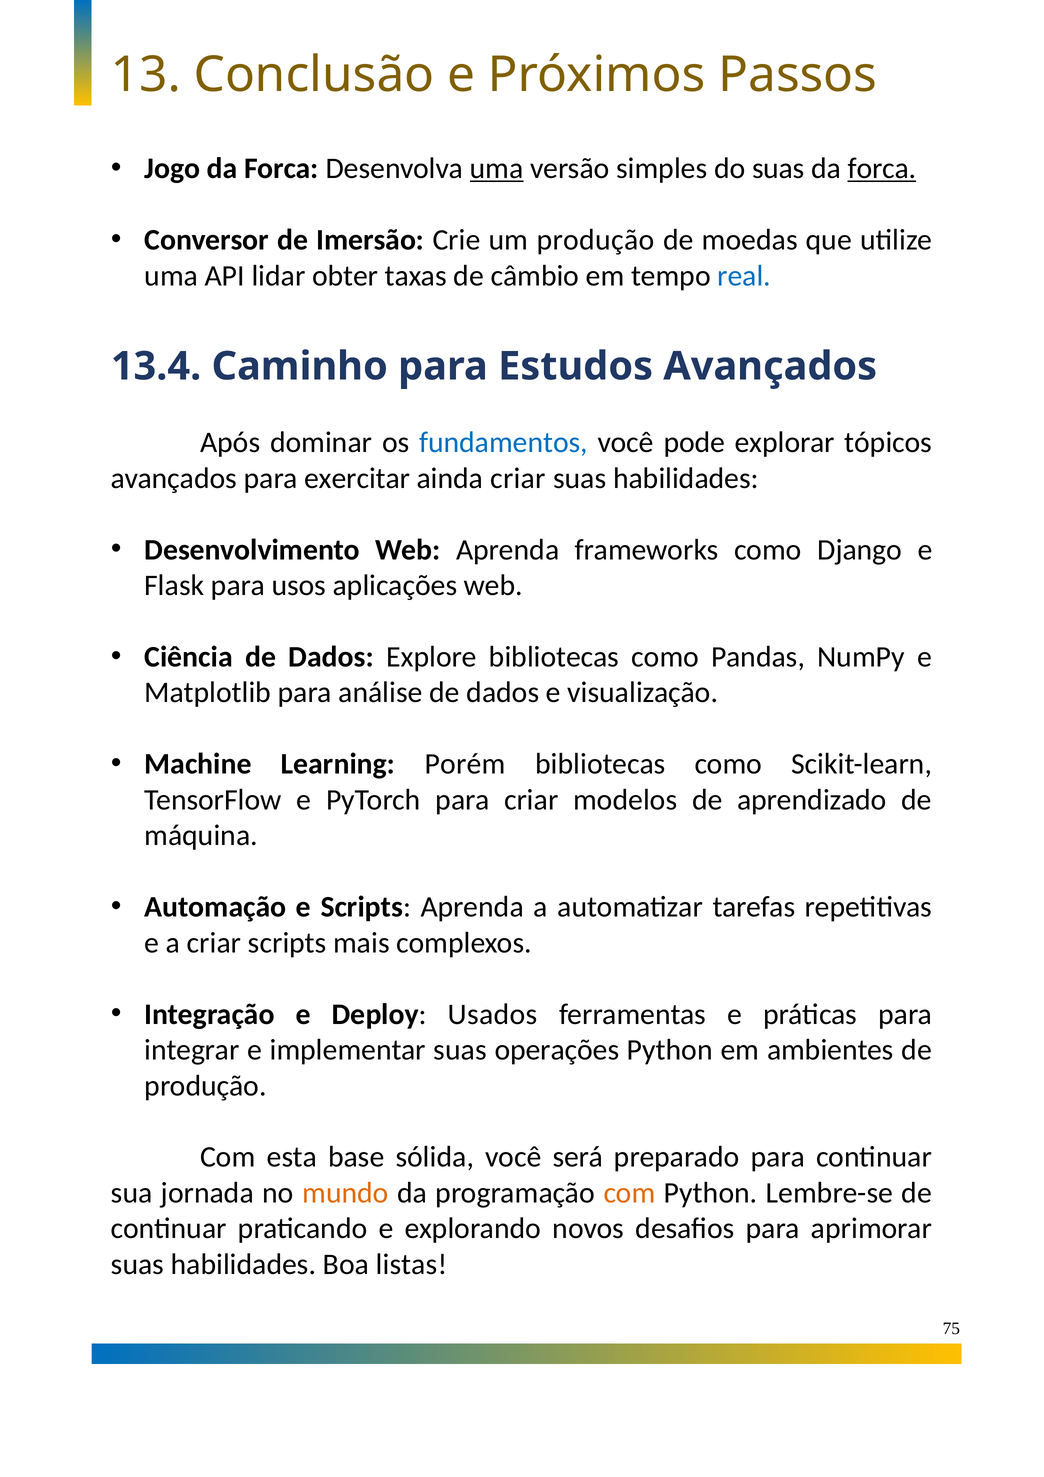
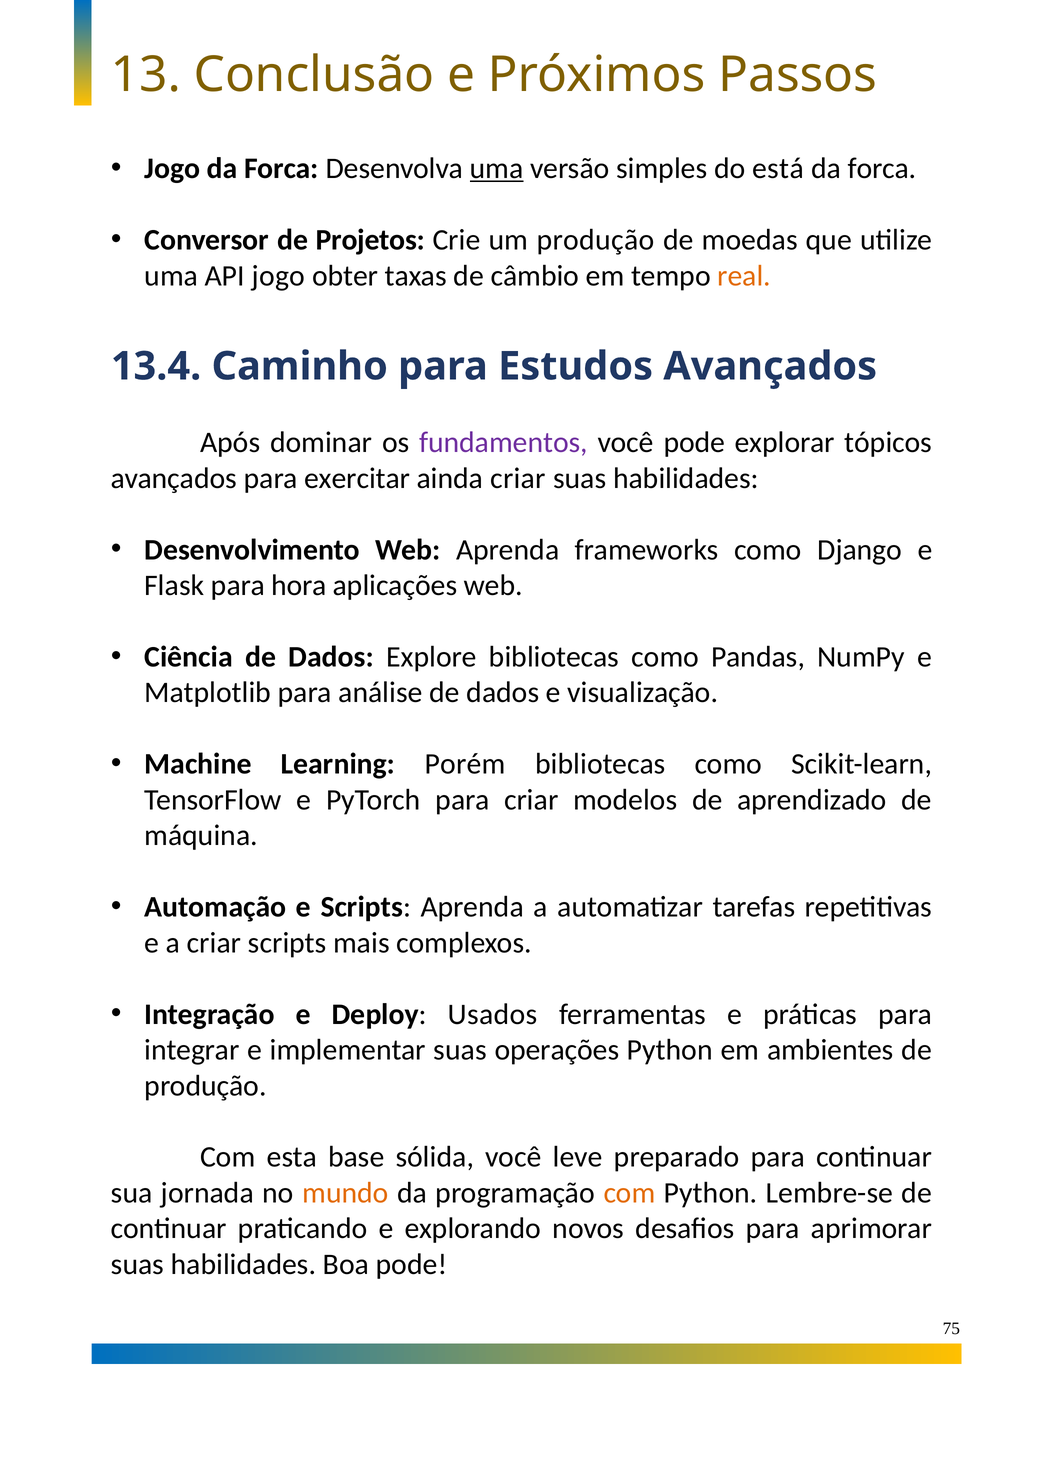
do suas: suas -> está (778, 168)
forca underline: present -> none (882, 168)
Imersão: Imersão -> Projetos (370, 240)
API lidar: lidar -> jogo (278, 276)
real colour: blue -> orange (744, 276)
fundamentos colour: blue -> purple (503, 442)
usos: usos -> hora (299, 585)
será: será -> leve (578, 1157)
Boa listas: listas -> pode (411, 1264)
